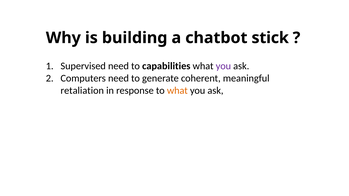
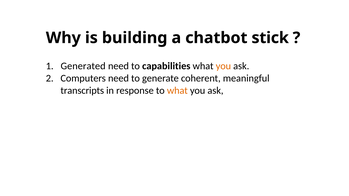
Supervised: Supervised -> Generated (83, 66)
you colour: purple -> orange (223, 66)
retaliation: retaliation -> transcripts (82, 91)
